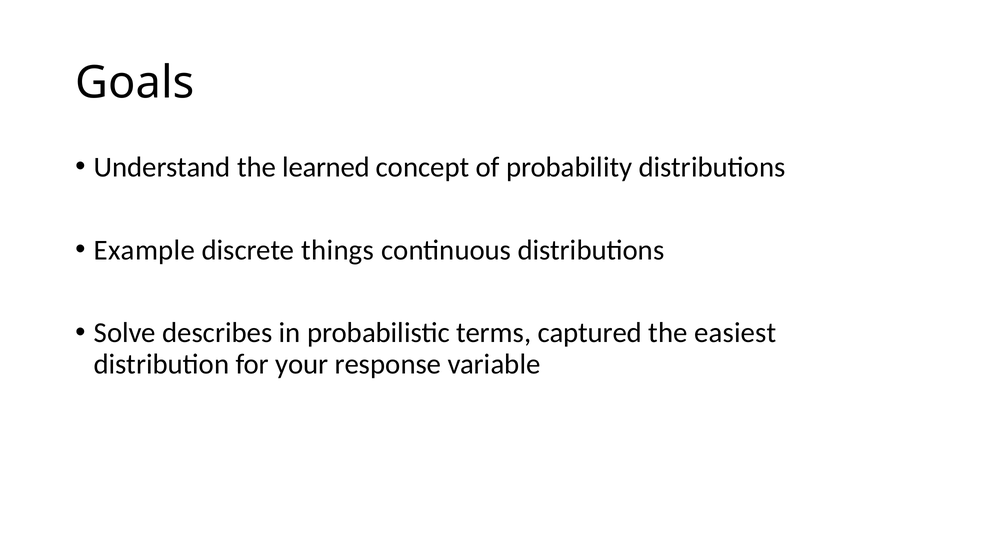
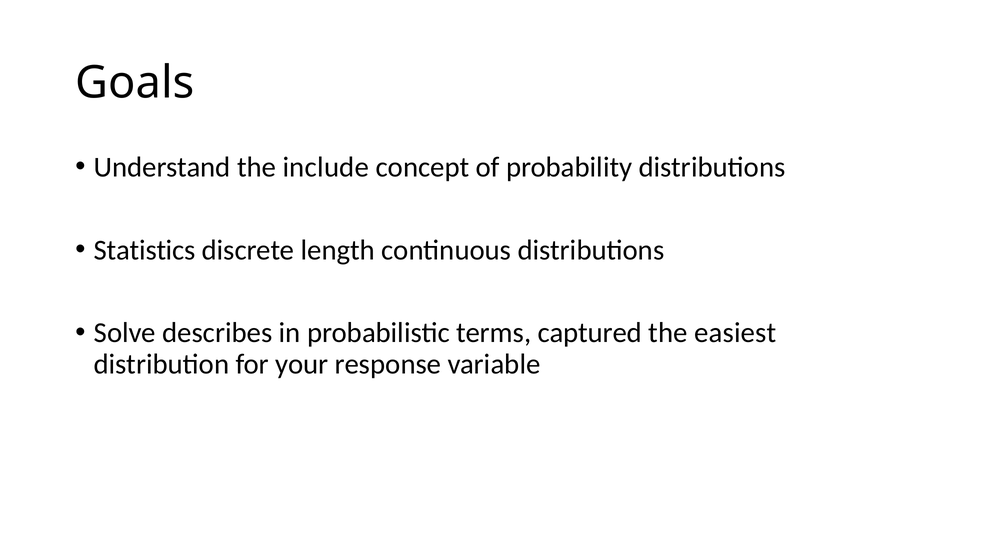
learned: learned -> include (326, 167)
Example: Example -> Statistics (145, 250)
things: things -> length (338, 250)
